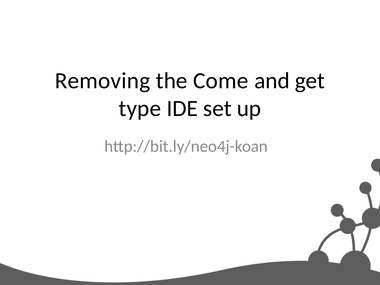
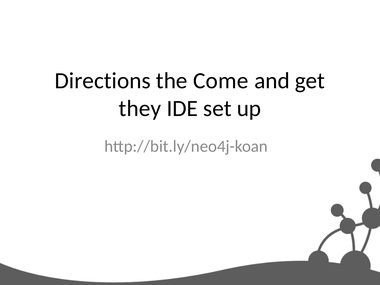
Removing: Removing -> Directions (103, 81)
type: type -> they (140, 109)
